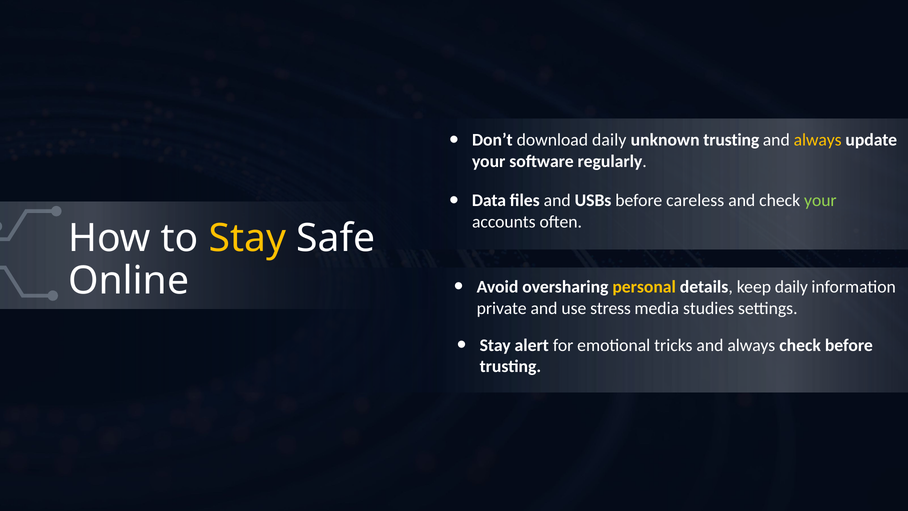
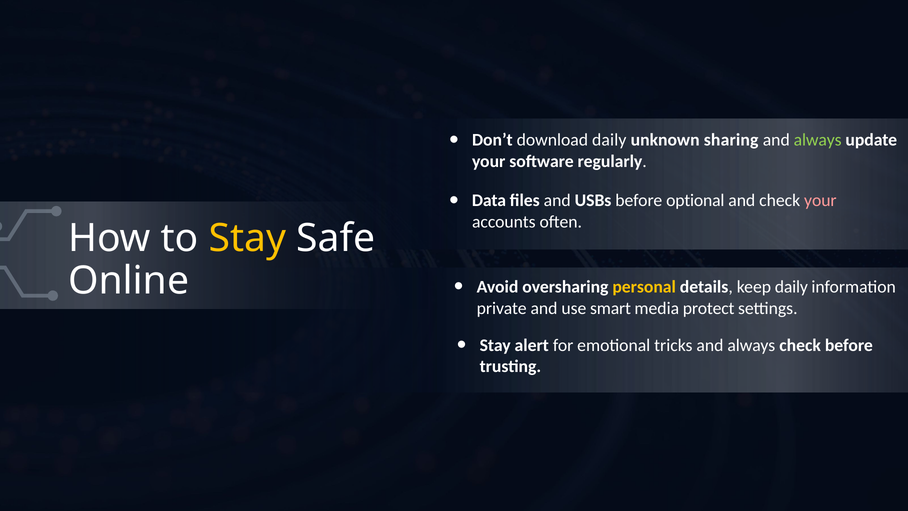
unknown trusting: trusting -> sharing (731, 140)
always colour: yellow -> light green (818, 140)
careless: careless -> optional (695, 200)
your colour: light green -> pink (820, 200)
stress: stress -> smart (611, 308)
studies: studies -> protect (709, 308)
